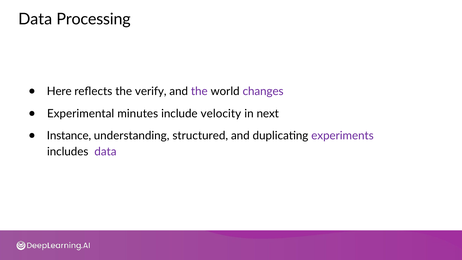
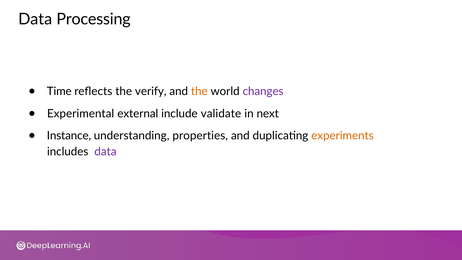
Here: Here -> Time (59, 91)
the colour: purple -> orange (199, 91)
minutes: minutes -> external (138, 114)
velocity: velocity -> validate (221, 114)
structured: structured -> properties (200, 136)
experiments colour: purple -> orange (342, 136)
